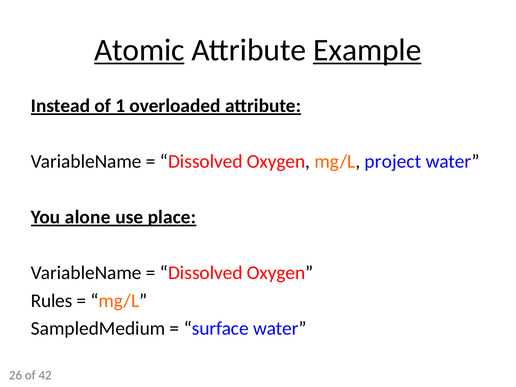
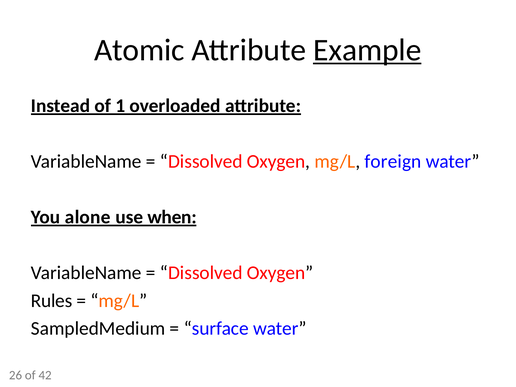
Atomic underline: present -> none (139, 50)
project: project -> foreign (393, 162)
place: place -> when (172, 217)
